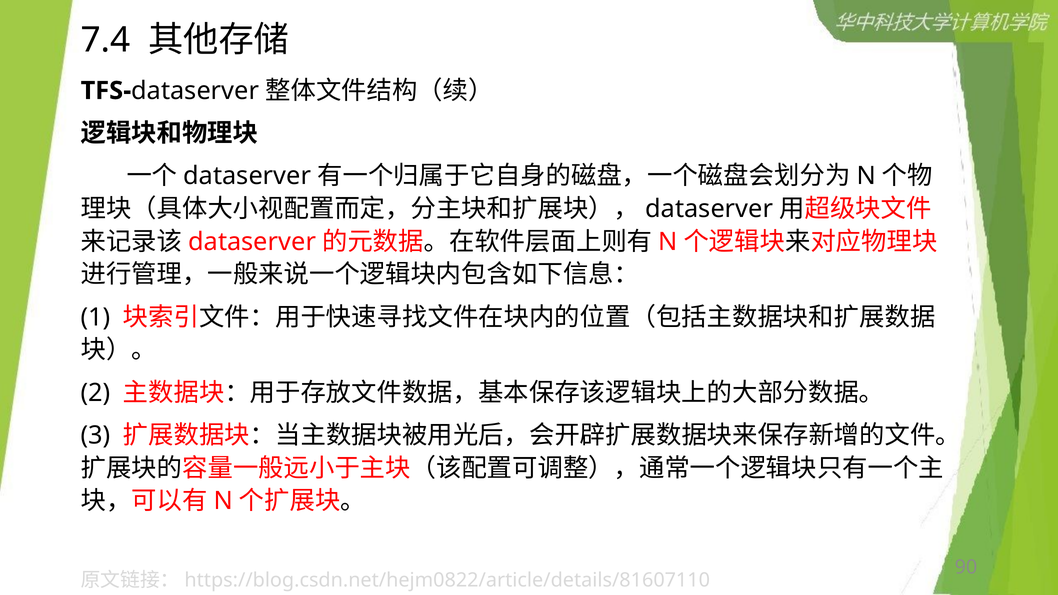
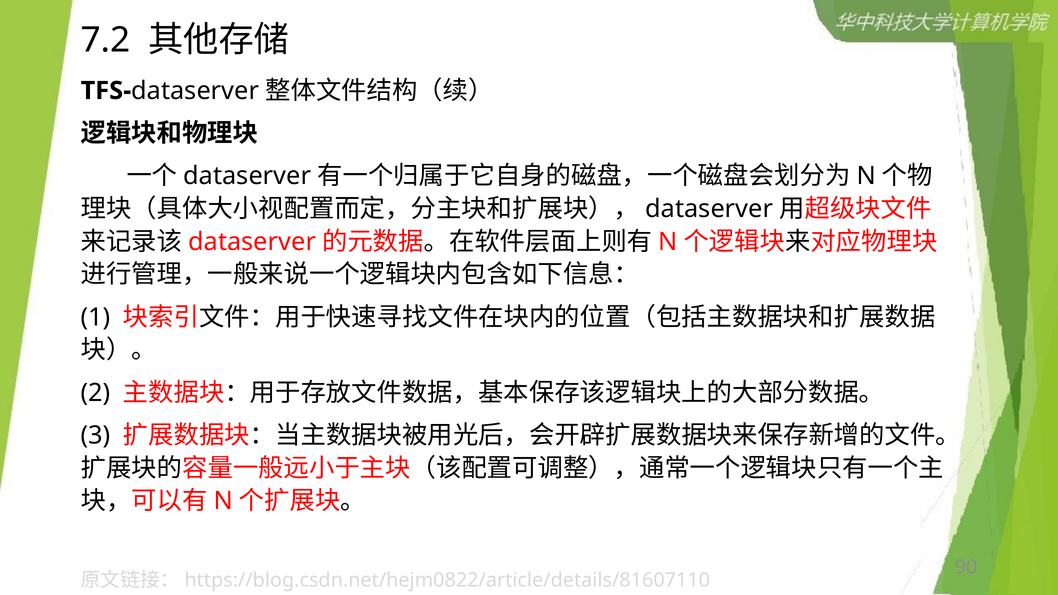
7.4: 7.4 -> 7.2 (106, 40)
